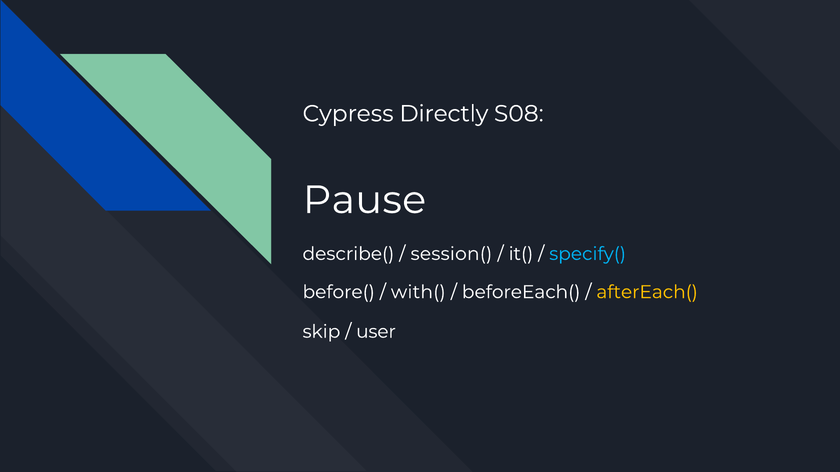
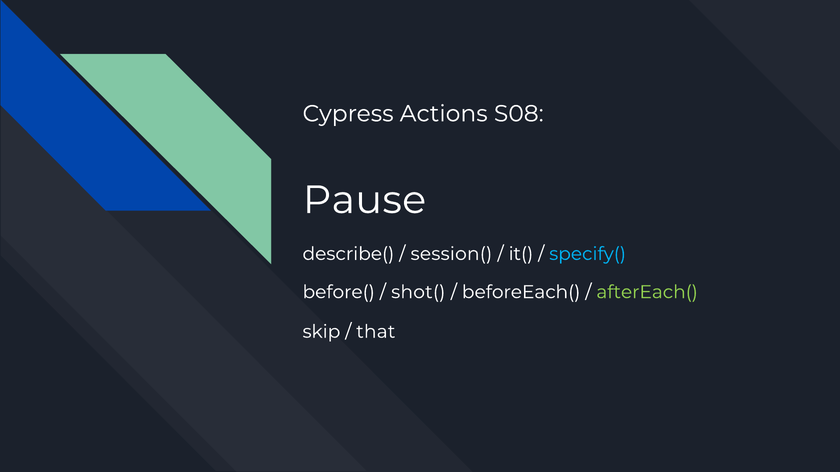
Directly: Directly -> Actions (444, 114)
with(: with( -> shot( (418, 292)
afterEach( colour: yellow -> light green (647, 292)
user: user -> that (376, 332)
